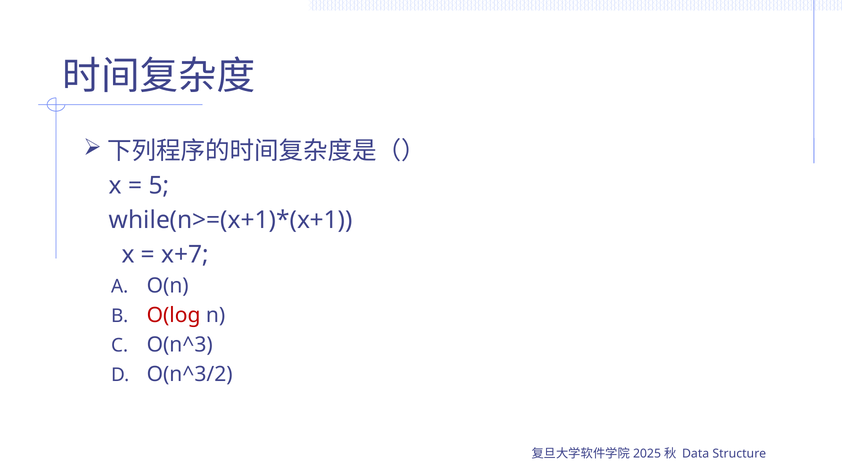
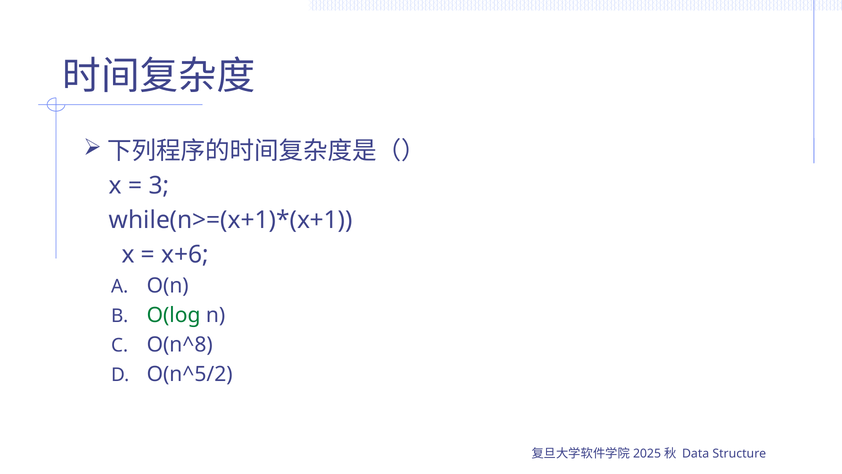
5: 5 -> 3 (159, 186)
x+7: x+7 -> x+6 (185, 254)
O(log colour: red -> green (174, 315)
O(n^3: O(n^3 -> O(n^8 (180, 345)
O(n^3/2: O(n^3/2 -> O(n^5/2 (190, 374)
